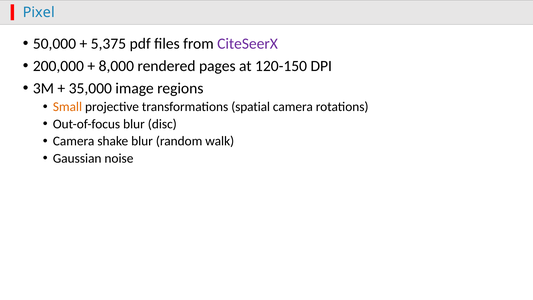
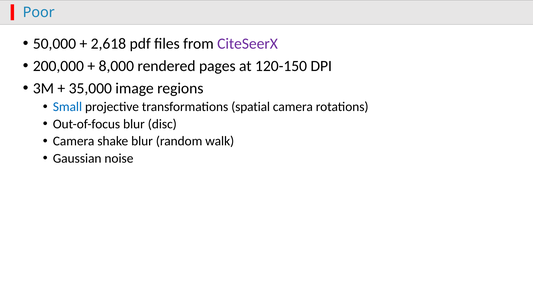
Pixel: Pixel -> Poor (39, 12)
5,375: 5,375 -> 2,618 (108, 44)
Small colour: orange -> blue (67, 107)
